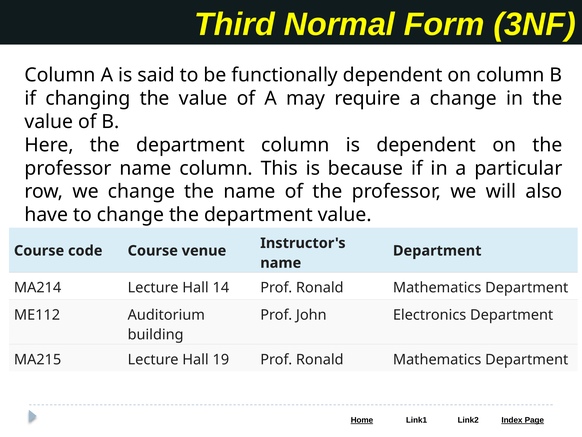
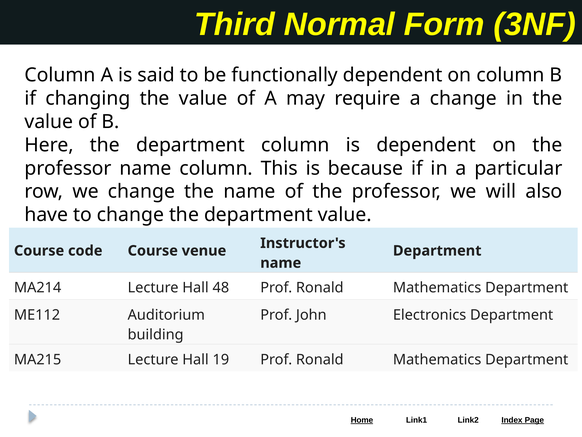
14: 14 -> 48 (221, 288)
